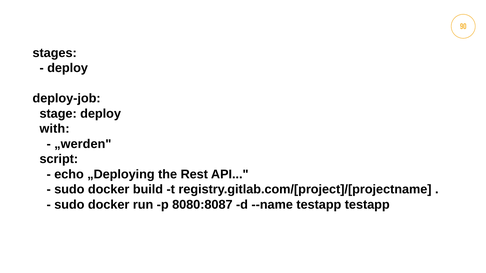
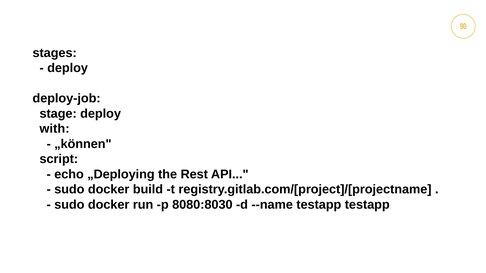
„werden: „werden -> „können (83, 144)
8080:8087: 8080:8087 -> 8080:8030 (202, 205)
